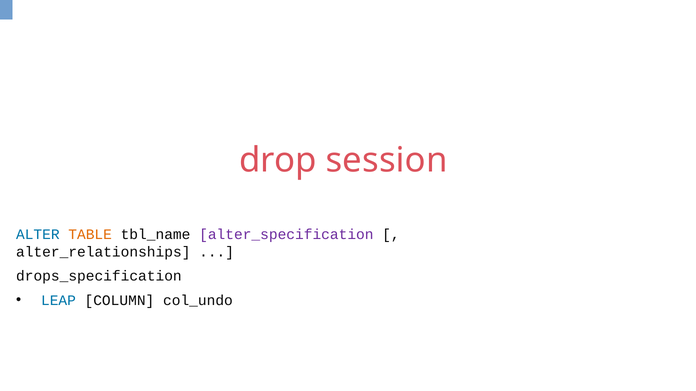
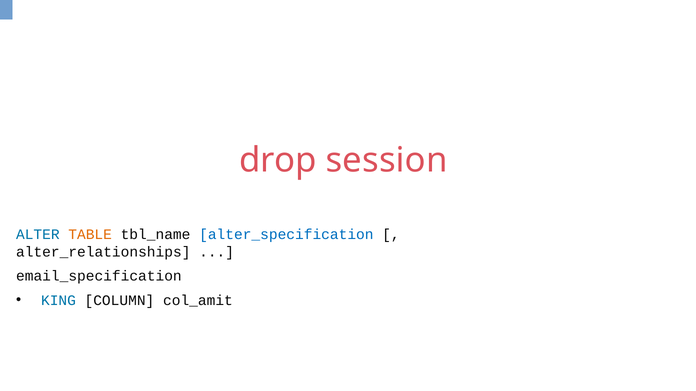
alter_specification colour: purple -> blue (286, 235)
drops_specification: drops_specification -> email_specification (99, 276)
LEAP: LEAP -> KING (58, 301)
col_undo: col_undo -> col_amit (198, 301)
